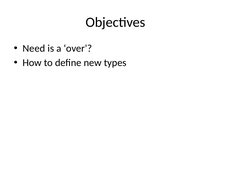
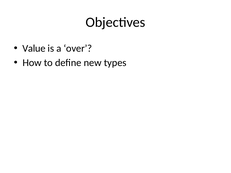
Need: Need -> Value (34, 48)
